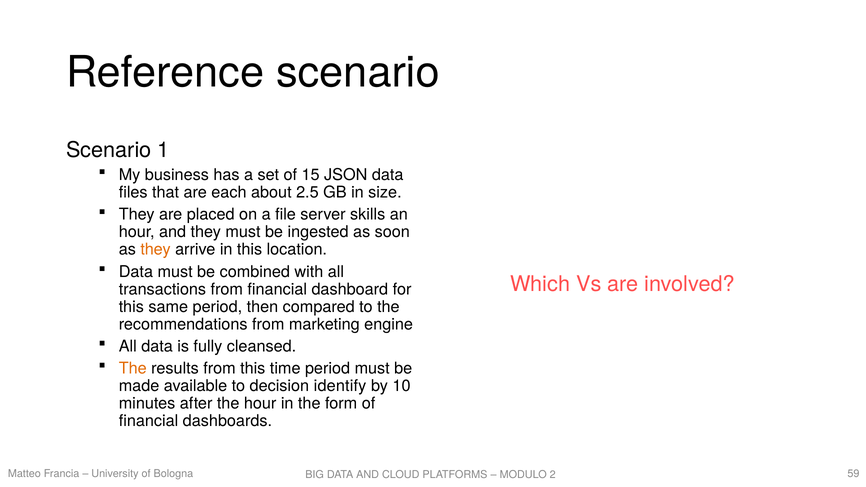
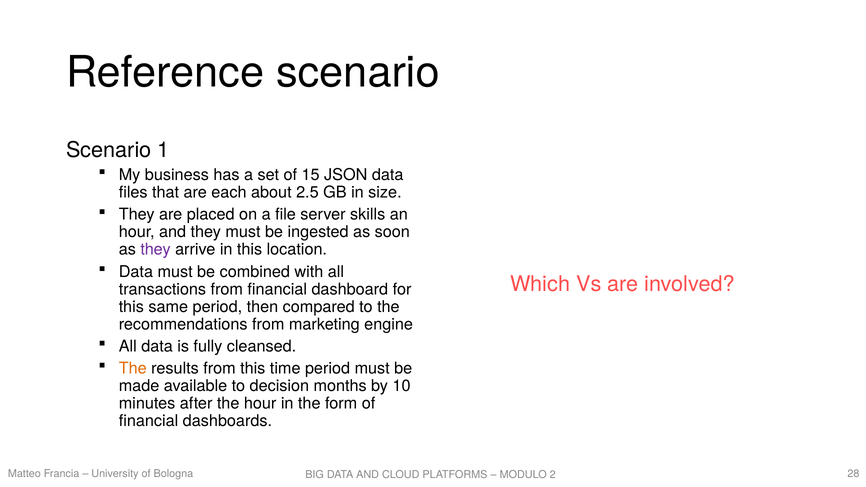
they colour: orange -> purple (156, 250)
identify: identify -> months (340, 386)
59: 59 -> 28 (853, 474)
